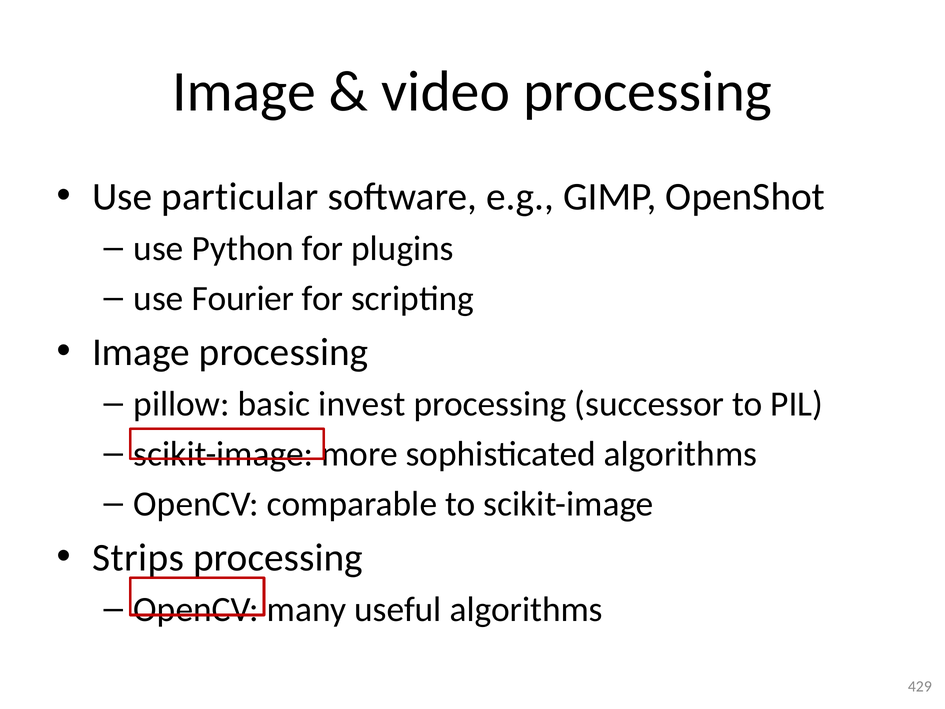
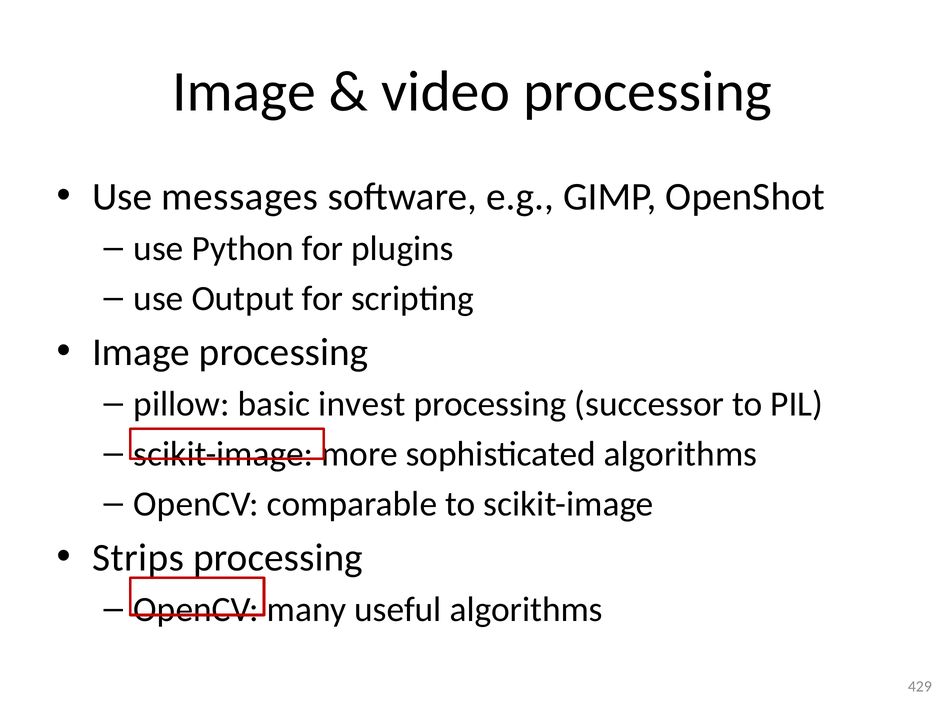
particular: particular -> messages (240, 196)
Fourier: Fourier -> Output (243, 298)
